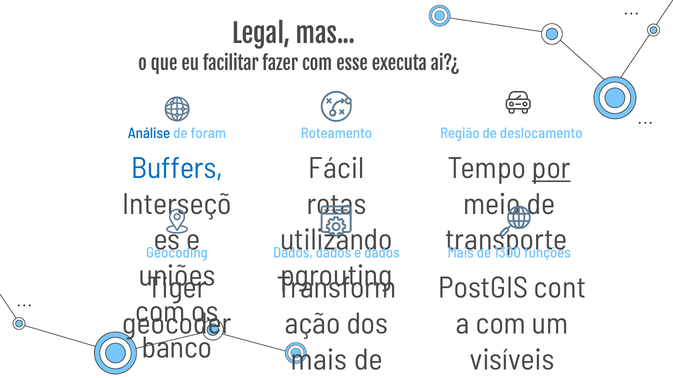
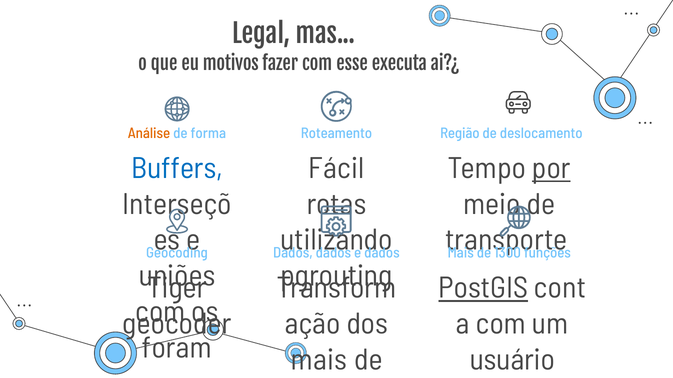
facilitar: facilitar -> motivos (231, 64)
Análise colour: blue -> orange (149, 134)
foram: foram -> forma (208, 134)
PostGIS underline: none -> present (483, 289)
banco: banco -> foram (177, 348)
visíveis: visíveis -> usuário (512, 360)
